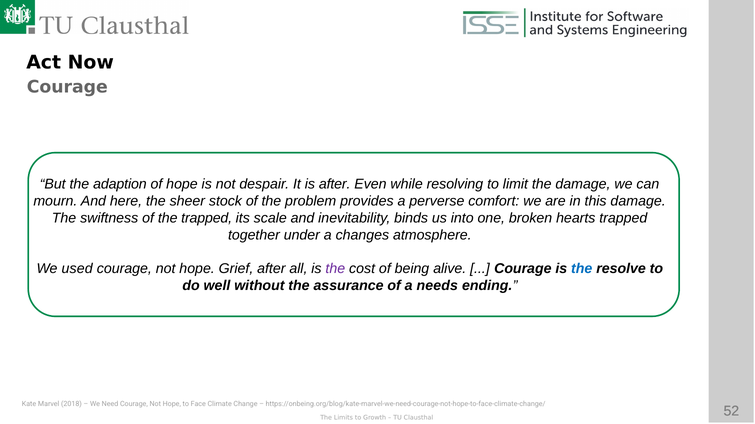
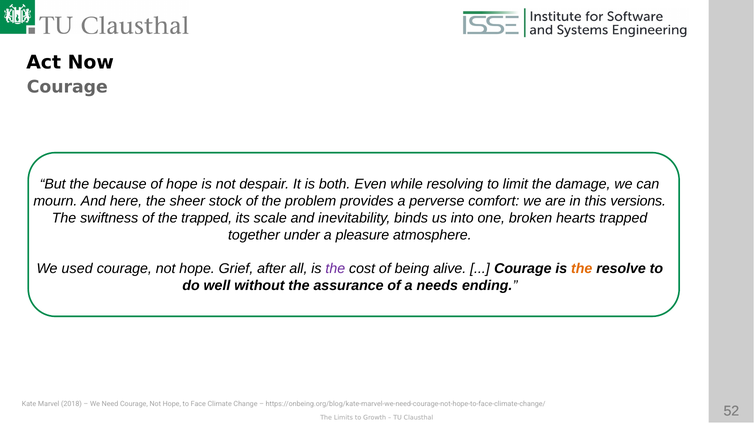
adaption: adaption -> because (120, 184)
is after: after -> both (335, 184)
this damage: damage -> versions (638, 201)
changes: changes -> pleasure (362, 235)
the colour: blue -> orange (582, 269)
